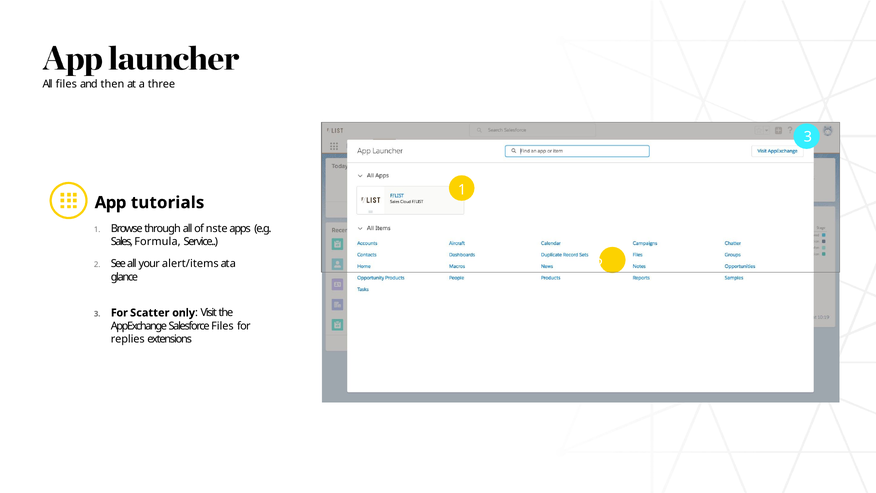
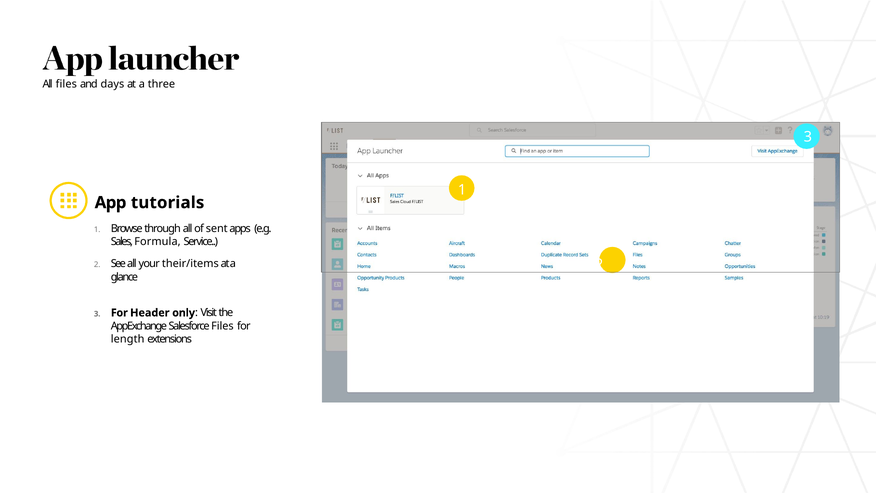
then: then -> days (112, 84)
nste: nste -> sent (217, 229)
alert/items: alert/items -> their/items (190, 264)
Scatter: Scatter -> Header (150, 313)
replies: replies -> length (128, 339)
